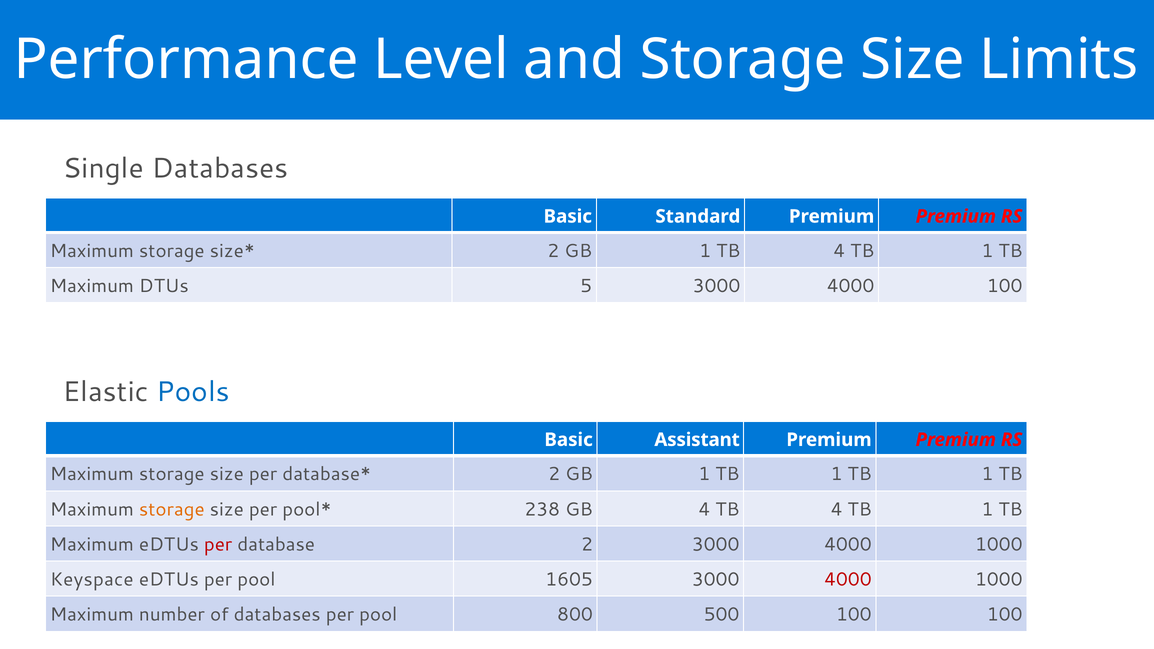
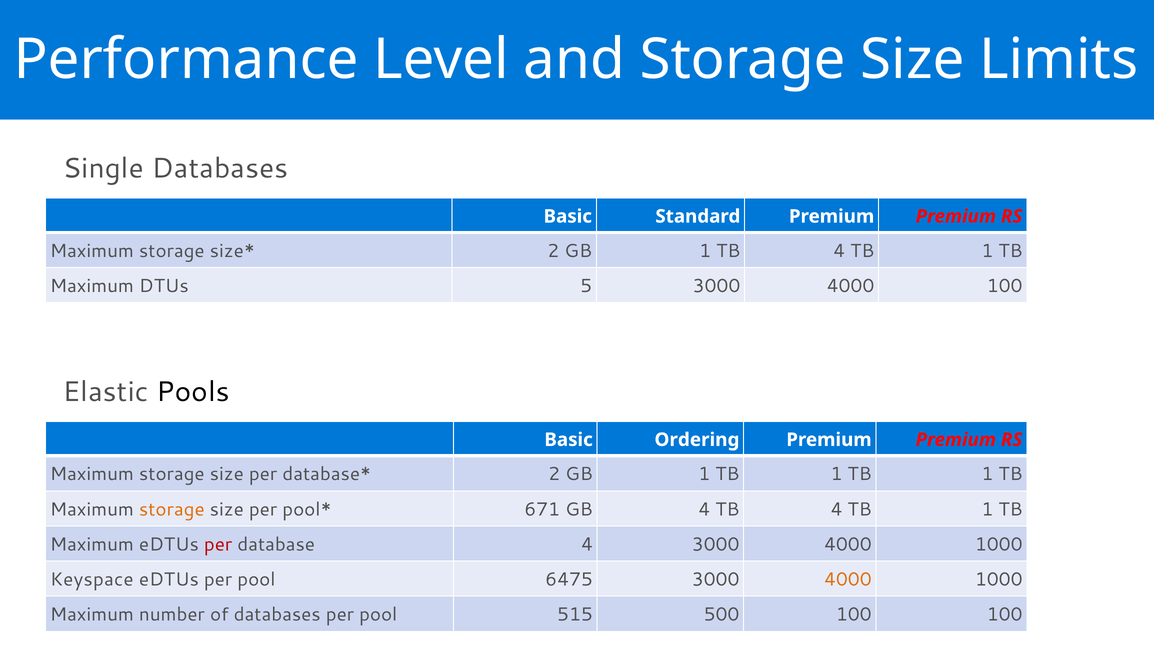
Pools colour: blue -> black (193, 392)
Assistant: Assistant -> Ordering (697, 440)
238: 238 -> 671 (542, 509)
database 2: 2 -> 4 (587, 544)
1605: 1605 -> 6475 (569, 580)
4000 colour: red -> orange (848, 580)
800: 800 -> 515 (575, 615)
